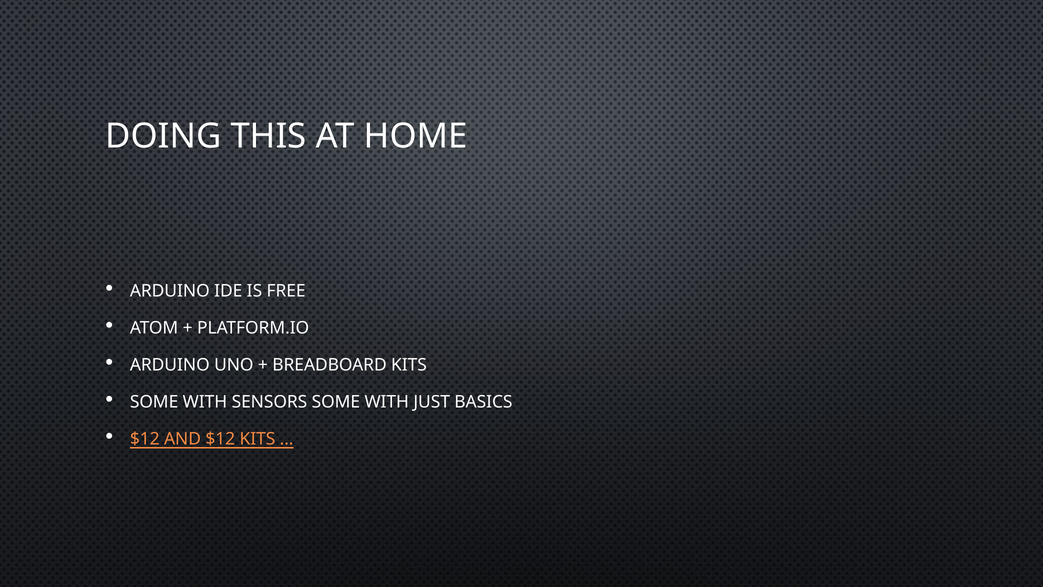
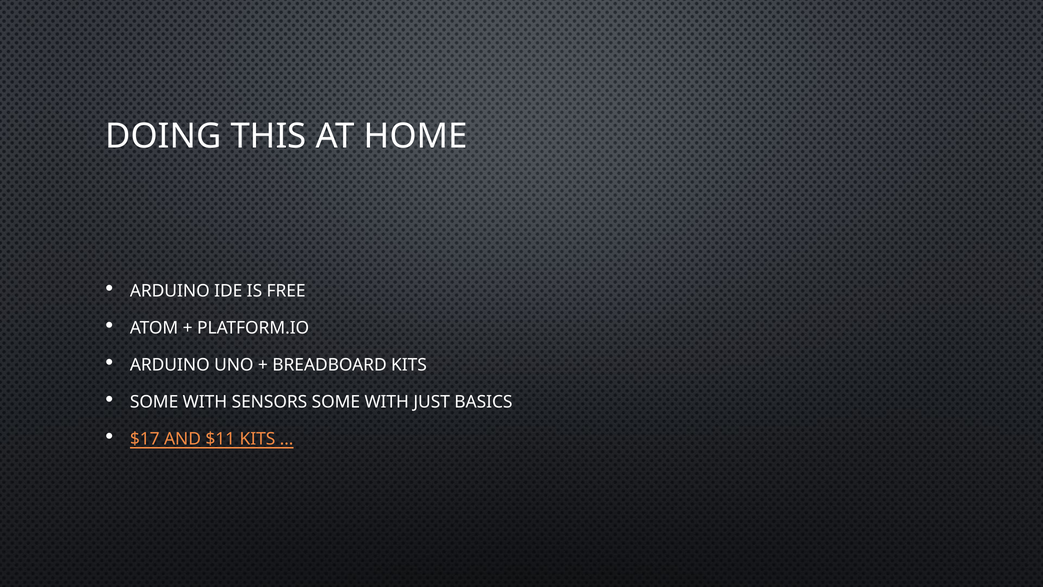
$12: $12 -> $17 (145, 439)
AND $12: $12 -> $11 (220, 439)
